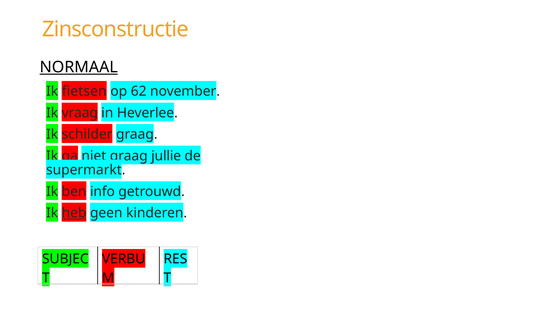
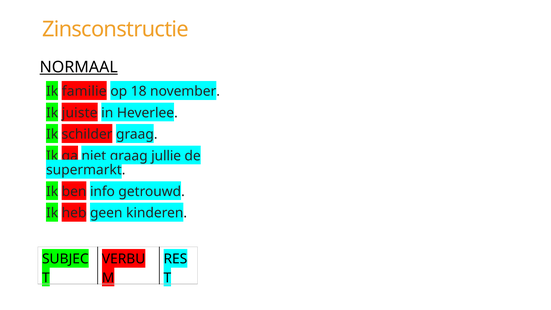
fietsen: fietsen -> familie (84, 91)
62: 62 -> 18 (139, 91)
vraag: vraag -> juiste (80, 113)
heb underline: present -> none (74, 213)
